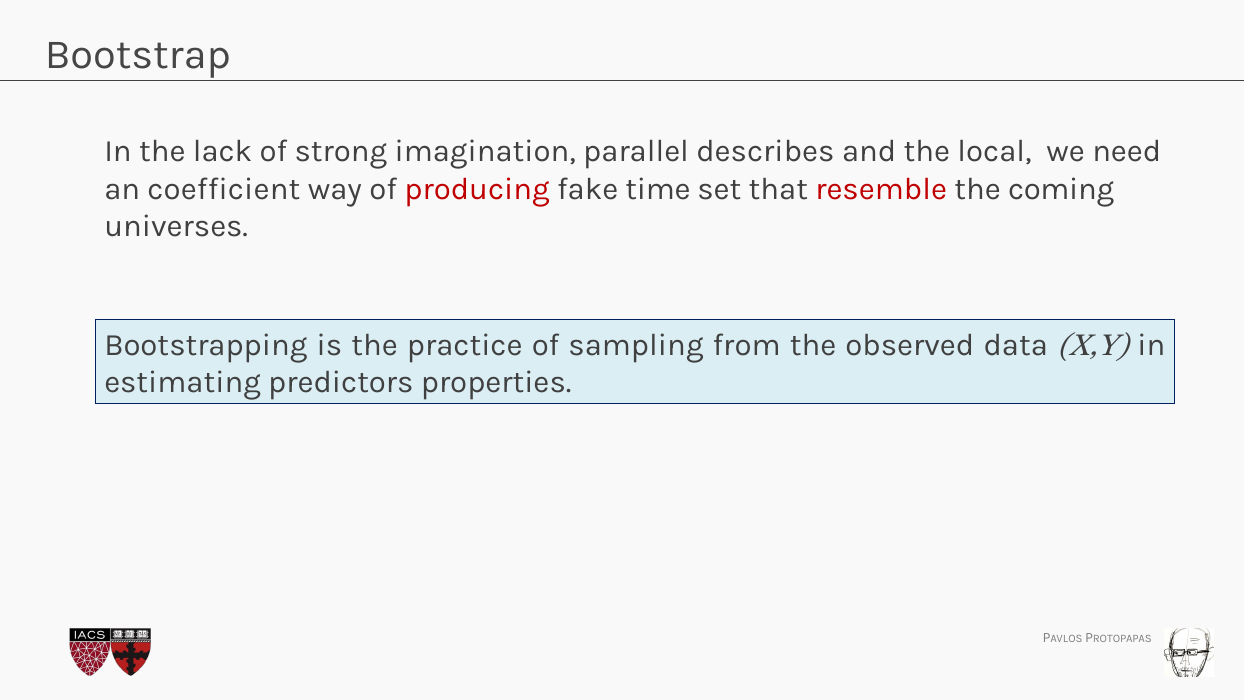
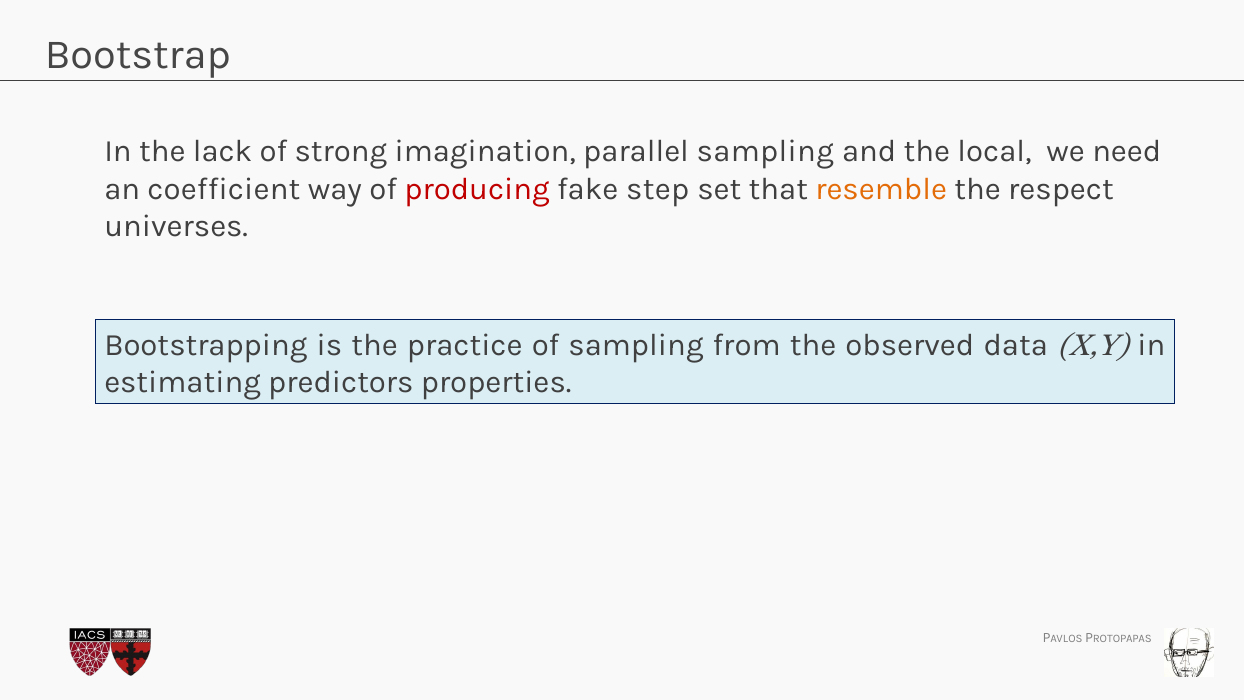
parallel describes: describes -> sampling (765, 152)
time: time -> step (658, 189)
resemble colour: red -> orange (881, 189)
coming: coming -> respect (1061, 189)
